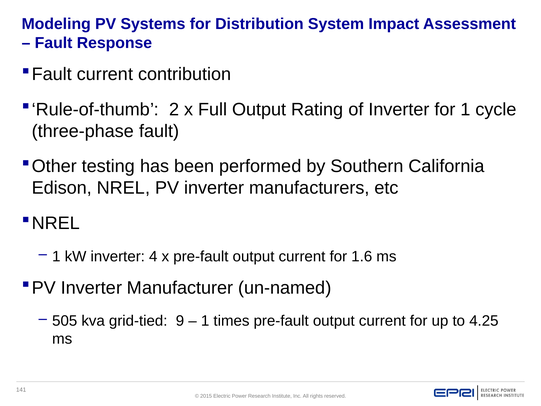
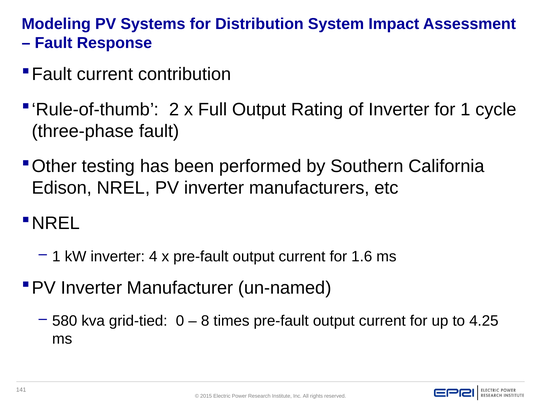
505: 505 -> 580 (65, 321)
9: 9 -> 0 (180, 321)
1: 1 -> 8 (205, 321)
